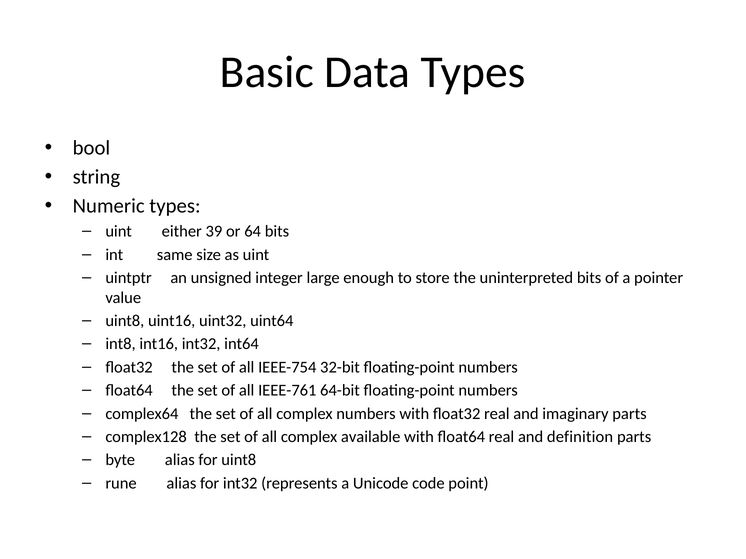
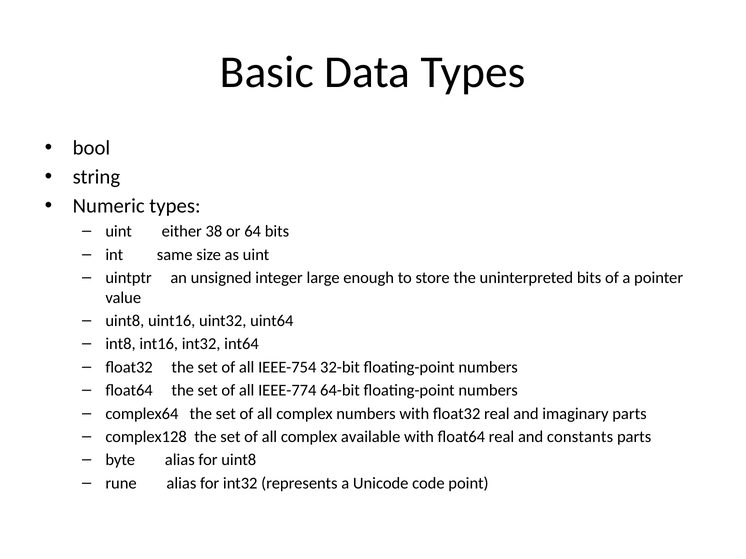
39: 39 -> 38 (214, 232)
IEEE-761: IEEE-761 -> IEEE-774 (287, 391)
definition: definition -> constants (580, 437)
